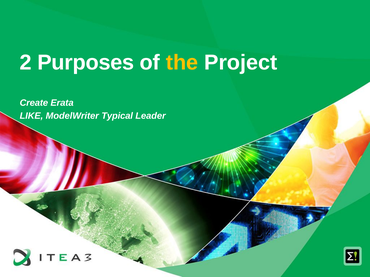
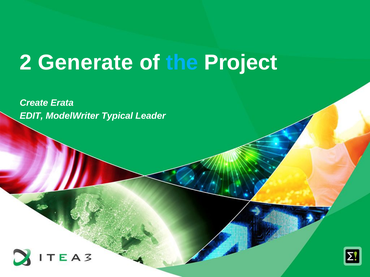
Purposes: Purposes -> Generate (86, 63)
the colour: yellow -> light blue (182, 63)
LIKE: LIKE -> EDIT (31, 116)
